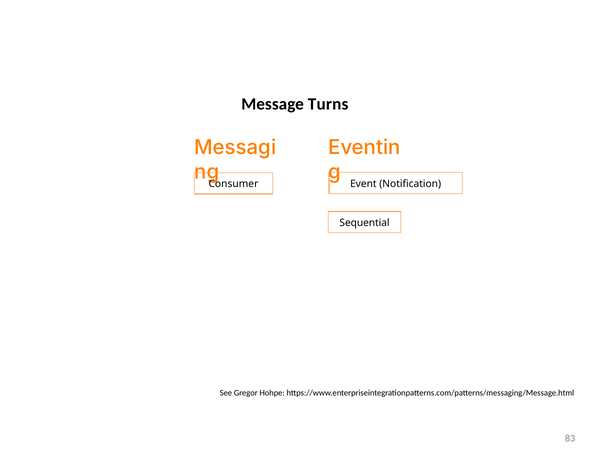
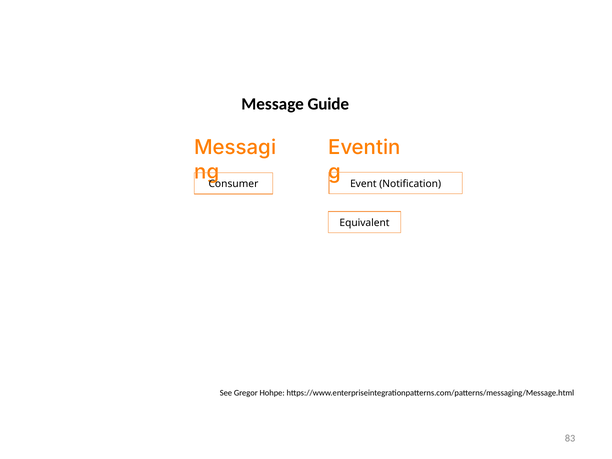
Turns: Turns -> Guide (328, 104)
Sequential: Sequential -> Equivalent (365, 223)
